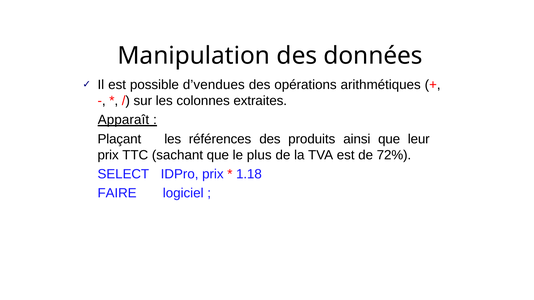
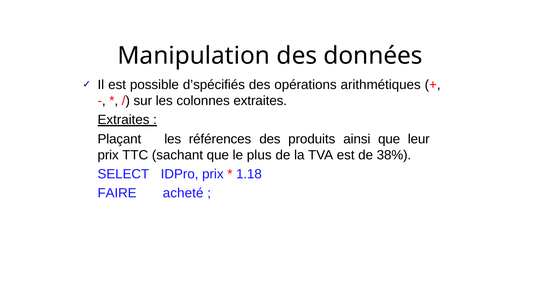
d’vendues: d’vendues -> d’spécifiés (214, 85)
Apparaît: Apparaît -> Extraites (124, 120)
72%: 72% -> 38% (394, 155)
logiciel: logiciel -> acheté (183, 193)
